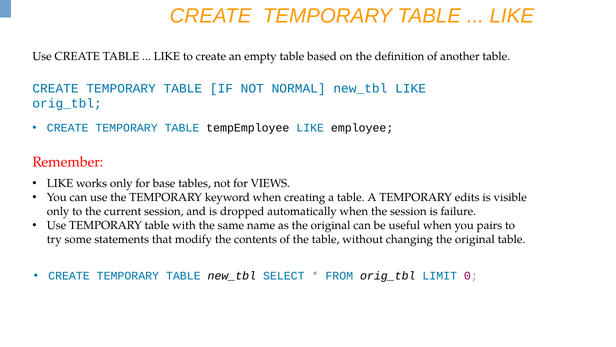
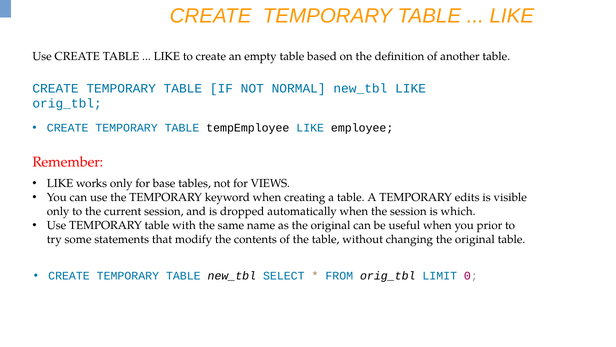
failure: failure -> which (458, 211)
pairs: pairs -> prior (489, 225)
